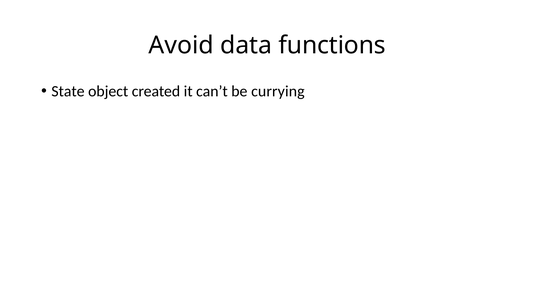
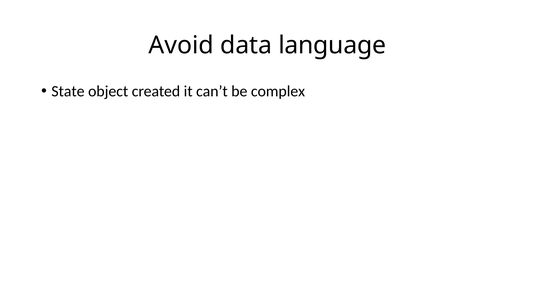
functions: functions -> language (332, 45)
currying: currying -> complex (278, 91)
